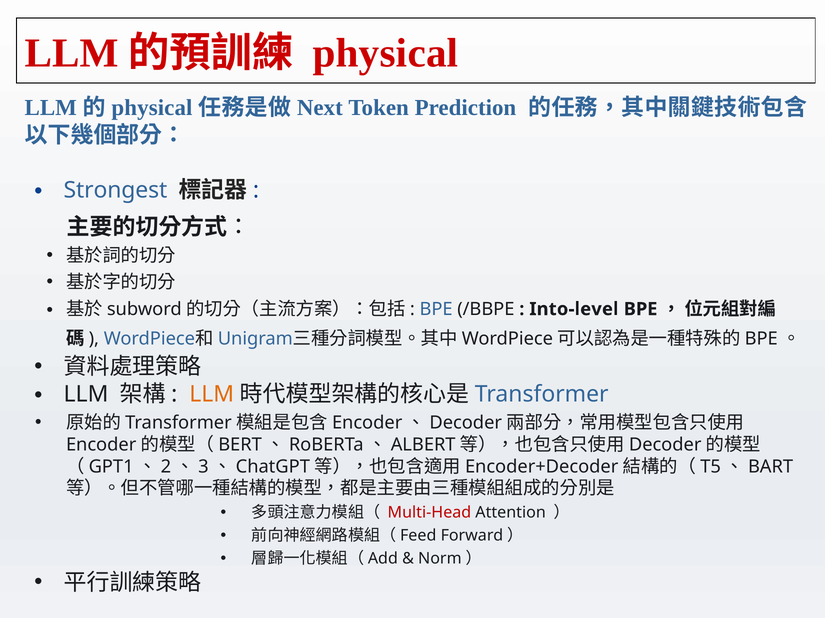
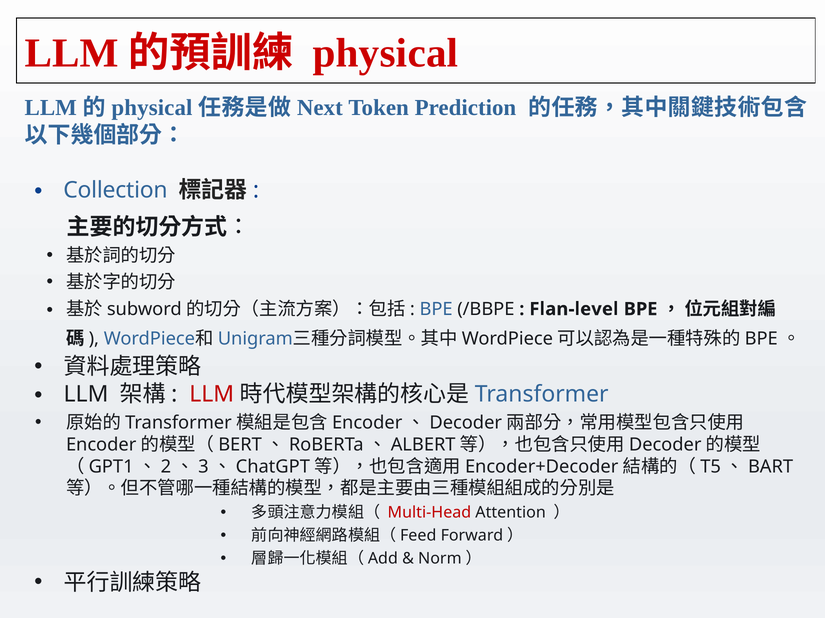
Strongest: Strongest -> Collection (115, 190)
Into-level: Into-level -> Flan-level (574, 309)
LLM colour: orange -> red (212, 395)
